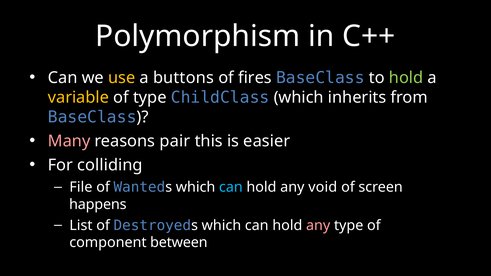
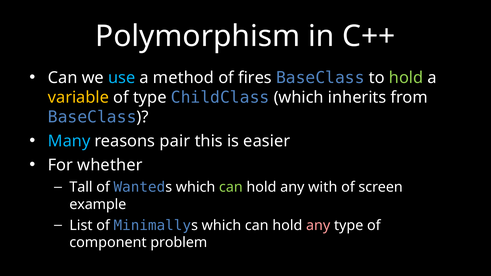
use colour: yellow -> light blue (122, 78)
buttons: buttons -> method (183, 78)
Many colour: pink -> light blue (69, 141)
colliding: colliding -> whether (110, 165)
File: File -> Tall (81, 187)
can colour: light blue -> light green (231, 187)
void: void -> with (323, 187)
happens: happens -> example (98, 204)
Destroyed: Destroyed -> Minimally (152, 225)
between: between -> problem (179, 243)
